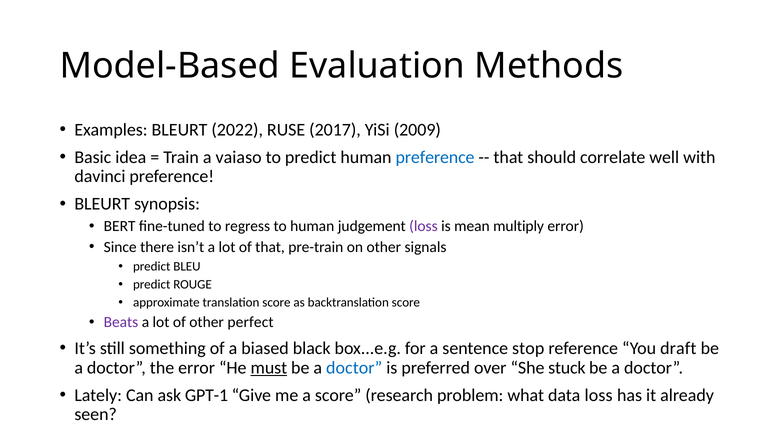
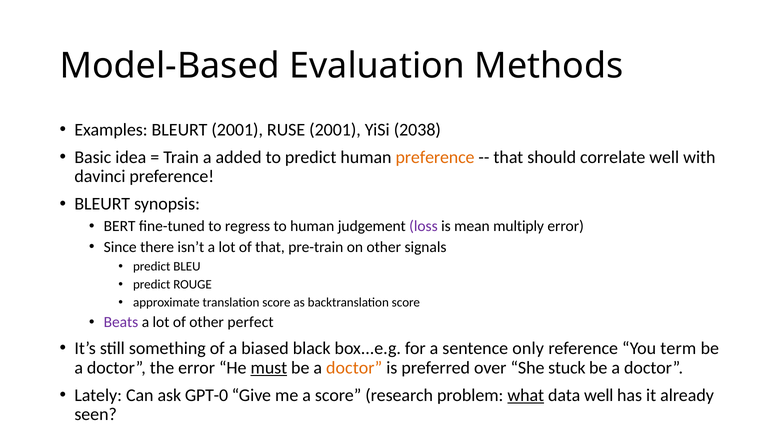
BLEURT 2022: 2022 -> 2001 (237, 130)
RUSE 2017: 2017 -> 2001 (335, 130)
2009: 2009 -> 2038 (417, 130)
vaiaso: vaiaso -> added (239, 157)
preference colour: blue -> orange (435, 157)
stop: stop -> only (528, 349)
draft: draft -> term (678, 349)
doctor colour: blue -> orange (354, 368)
GPT-1: GPT-1 -> GPT-0 (207, 396)
what underline: none -> present (526, 396)
data loss: loss -> well (599, 396)
